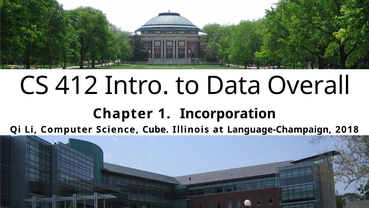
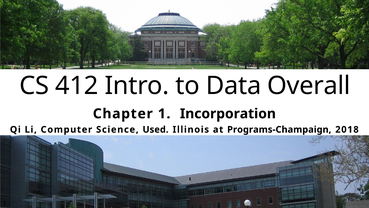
Cube: Cube -> Used (156, 129)
Language-Champaign: Language-Champaign -> Programs-Champaign (279, 129)
